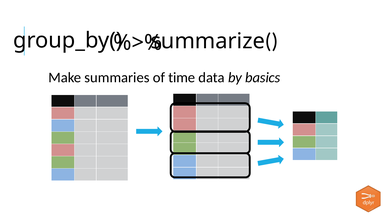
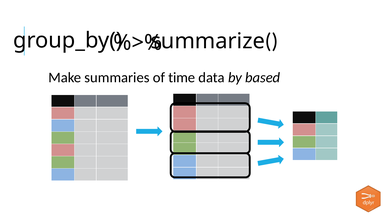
basics: basics -> based (263, 77)
